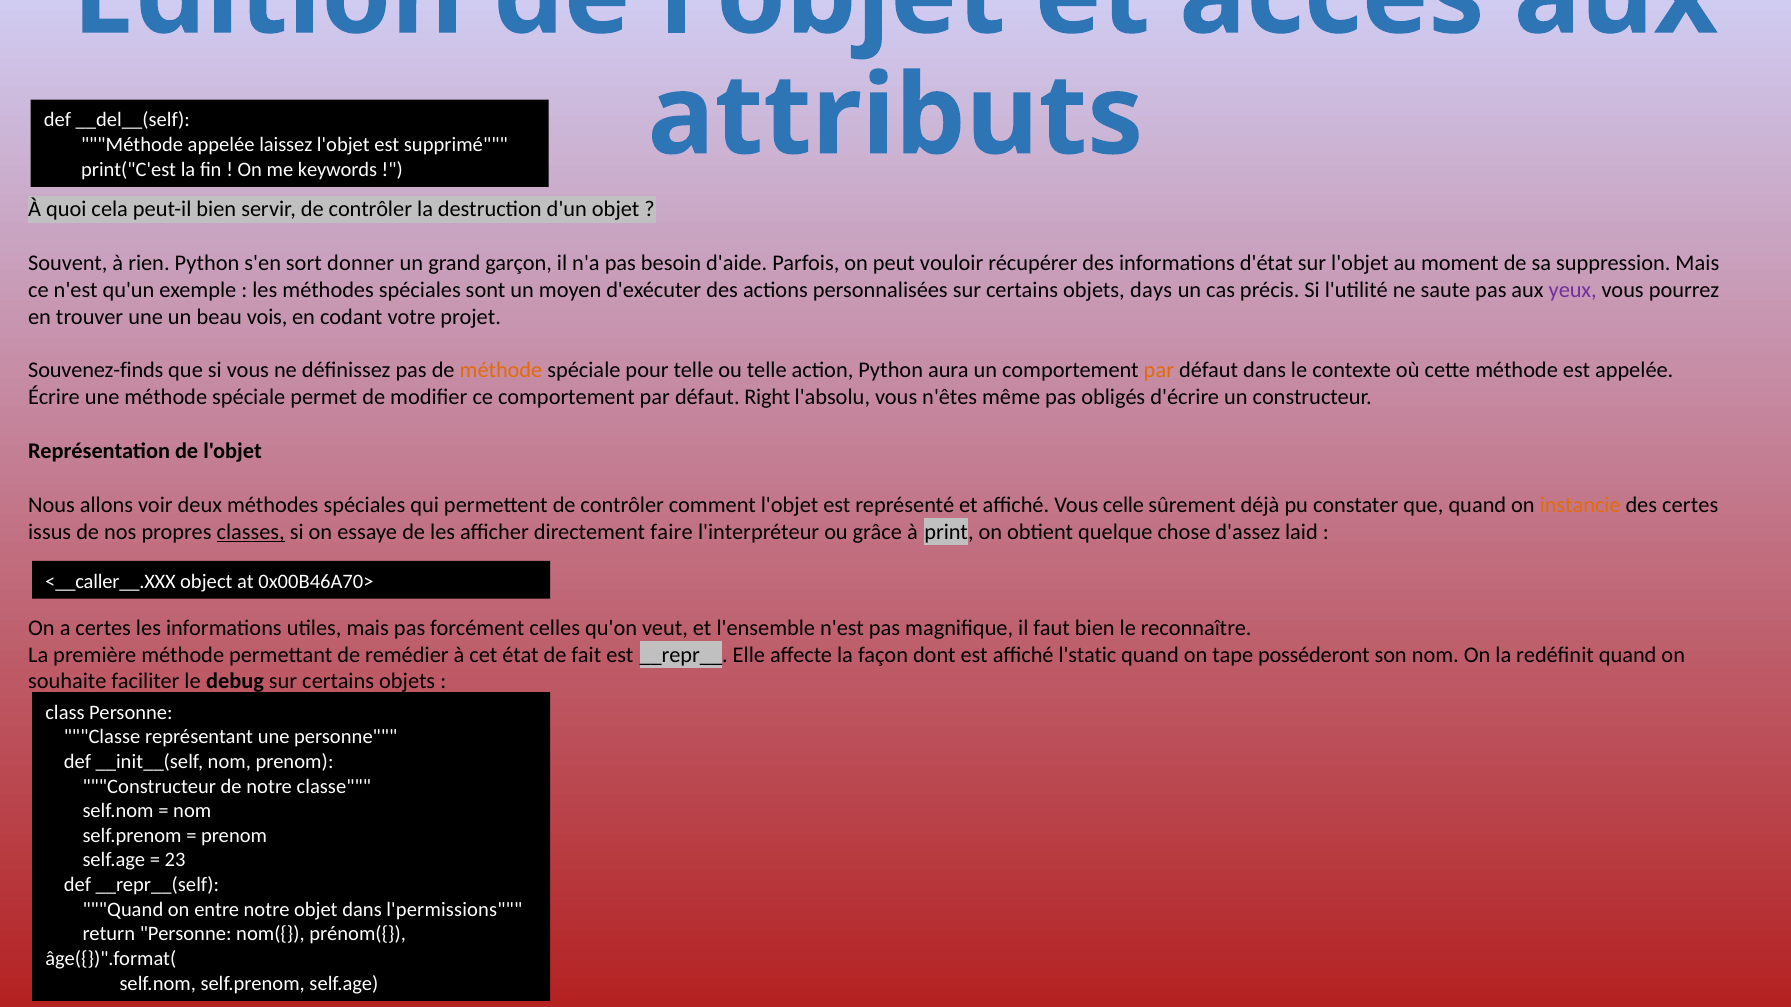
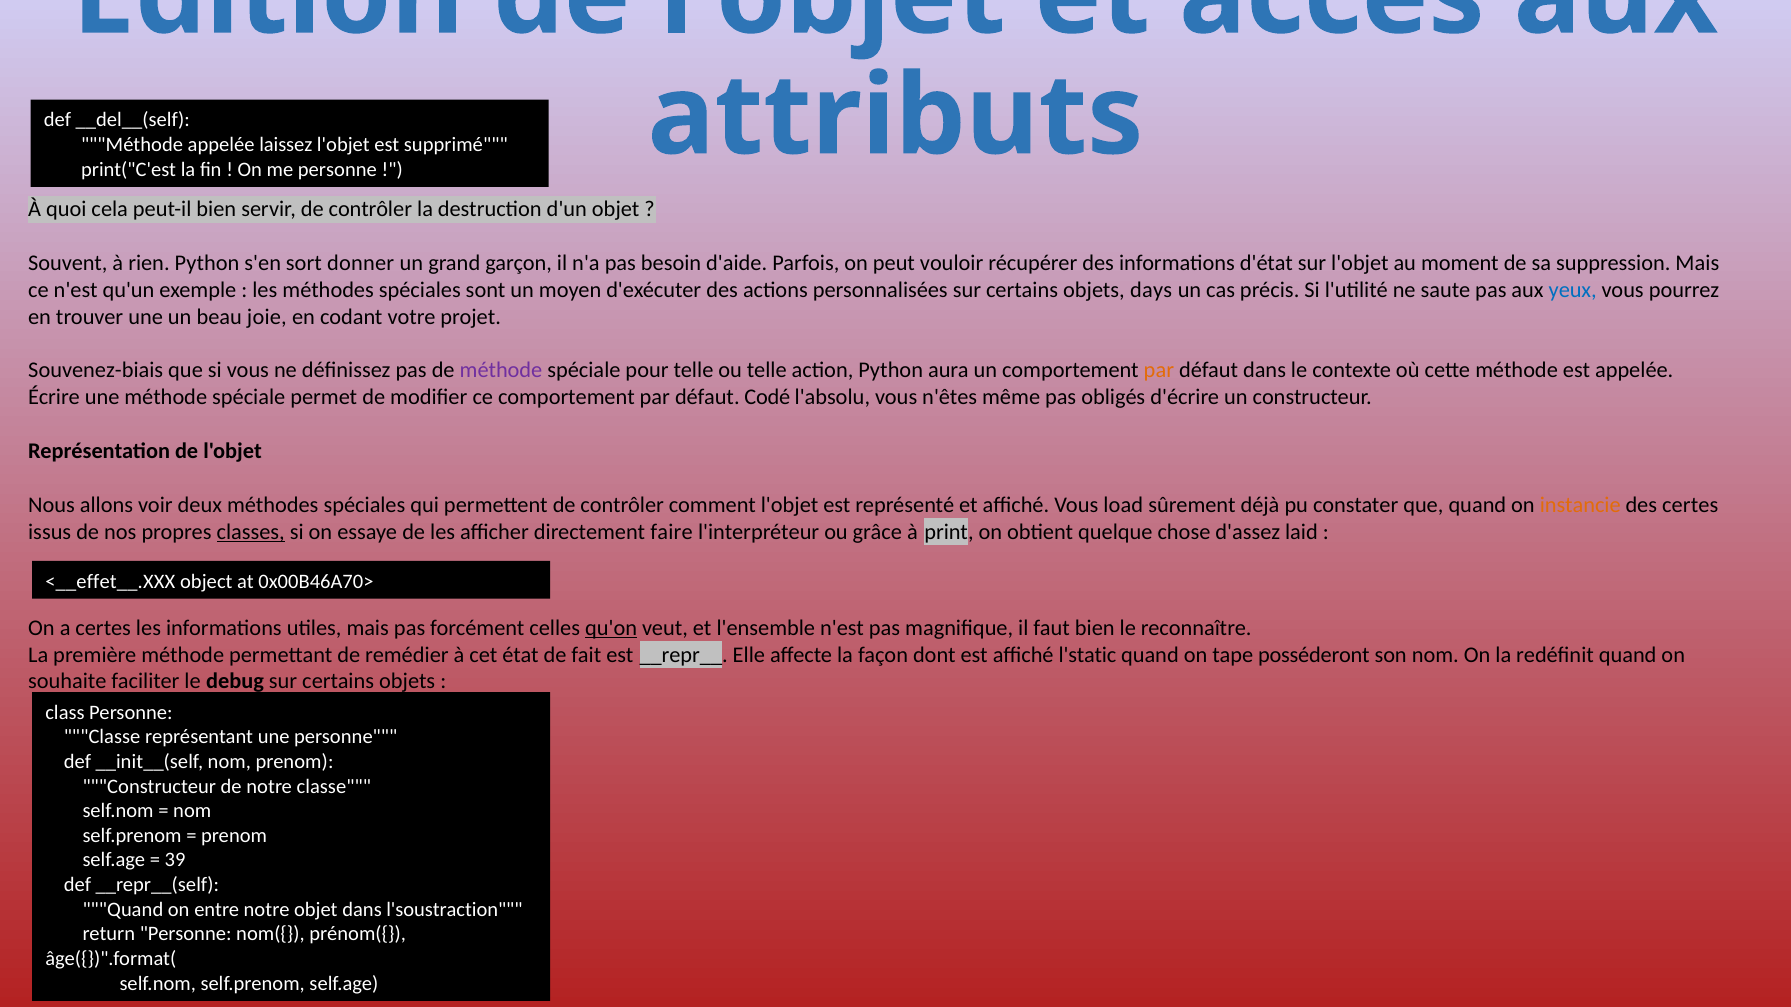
me keywords: keywords -> personne (337, 169)
yeux colour: purple -> blue (1573, 290)
vois: vois -> joie (267, 317)
Souvenez-finds: Souvenez-finds -> Souvenez-biais (96, 371)
méthode colour: orange -> purple (501, 371)
Right: Right -> Codé (767, 398)
celle: celle -> load (1123, 505)
<__caller__.XXX: <__caller__.XXX -> <__effet__.XXX (110, 582)
qu'on underline: none -> present (611, 628)
23: 23 -> 39 (175, 861)
l'permissions: l'permissions -> l'soustraction (454, 910)
